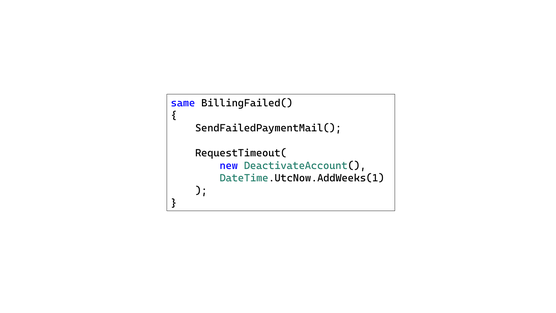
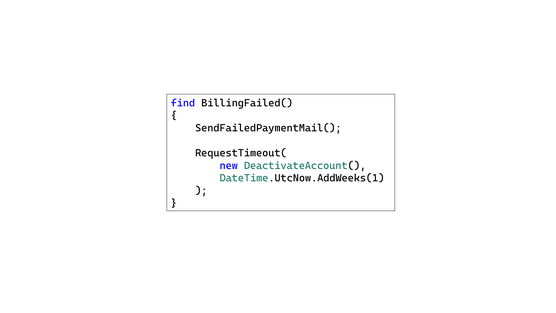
same: same -> find (183, 103)
